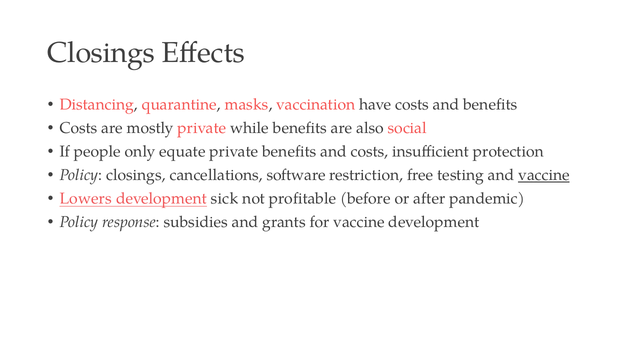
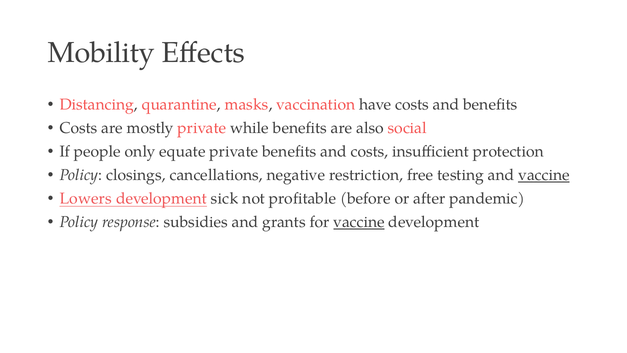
Closings: Closings -> Mobility (101, 53)
software: software -> negative (296, 175)
vaccine underline: none -> present (359, 222)
